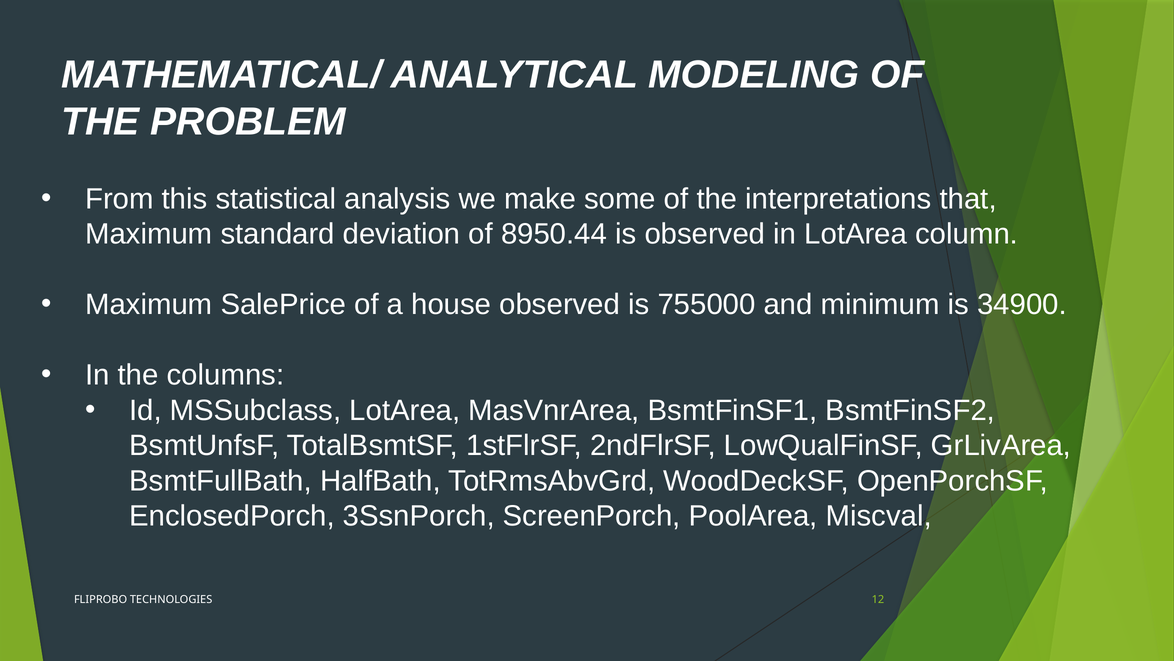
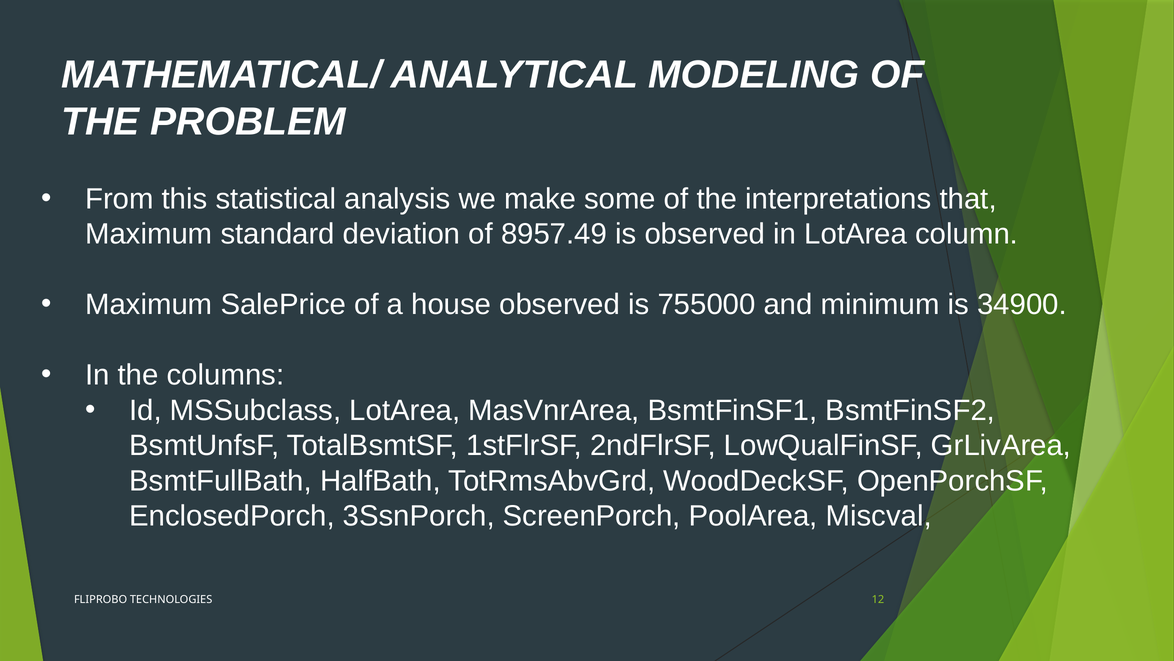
8950.44: 8950.44 -> 8957.49 (554, 234)
